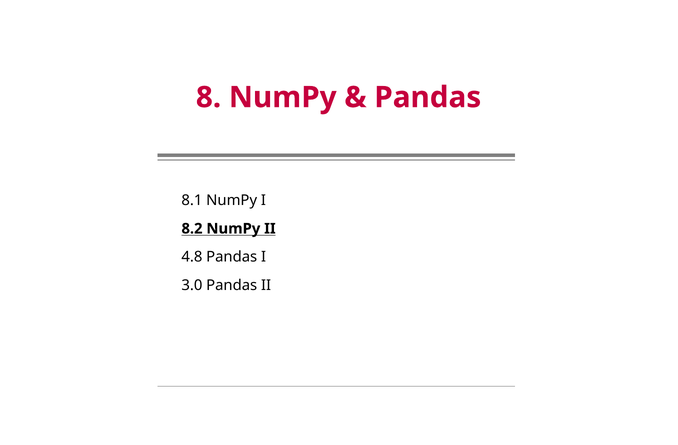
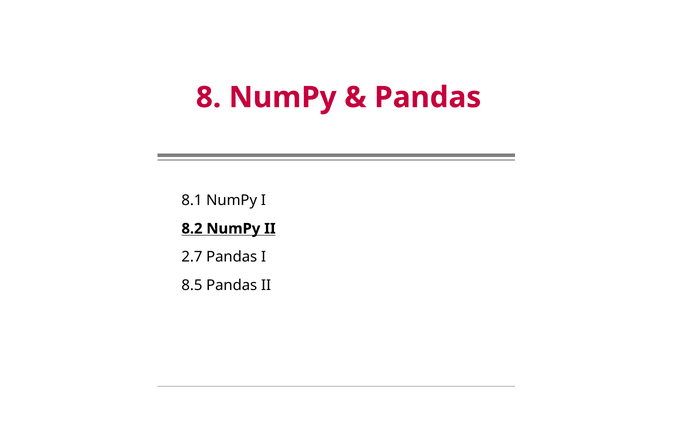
4.8: 4.8 -> 2.7 (192, 257)
3.0: 3.0 -> 8.5 (192, 286)
